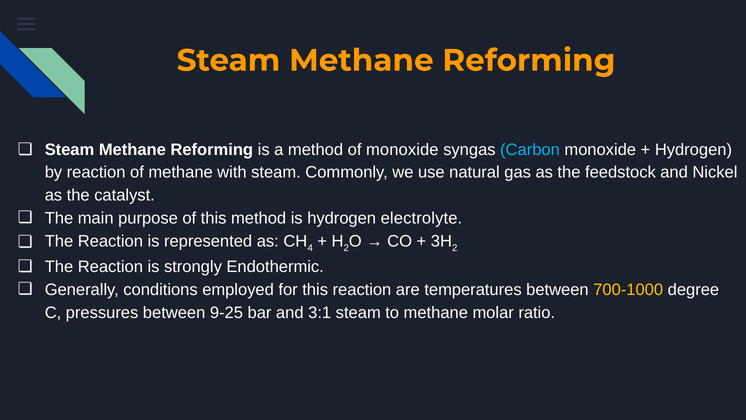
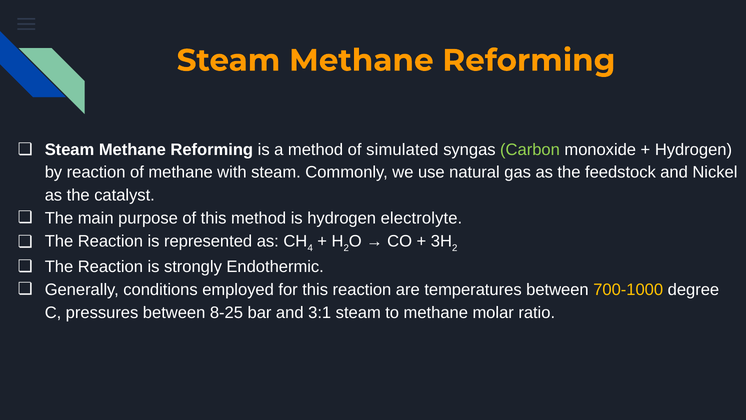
of monoxide: monoxide -> simulated (402, 149)
Carbon colour: light blue -> light green (530, 149)
9-25: 9-25 -> 8-25 (226, 312)
